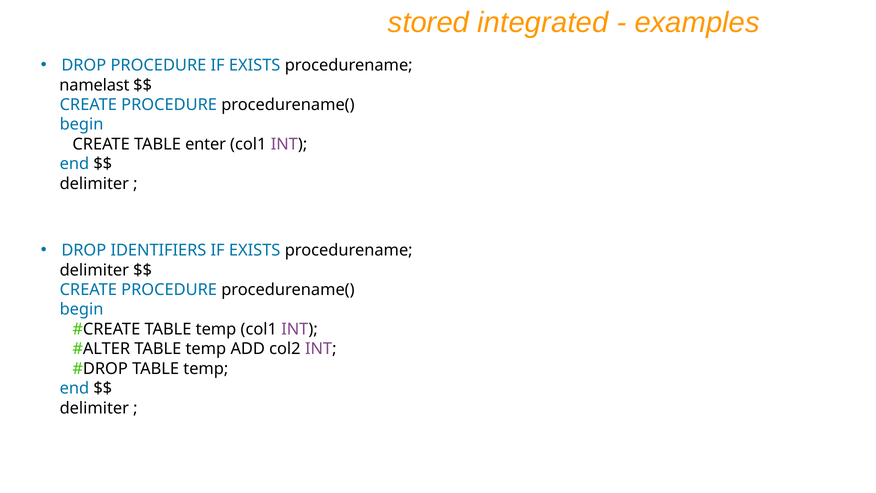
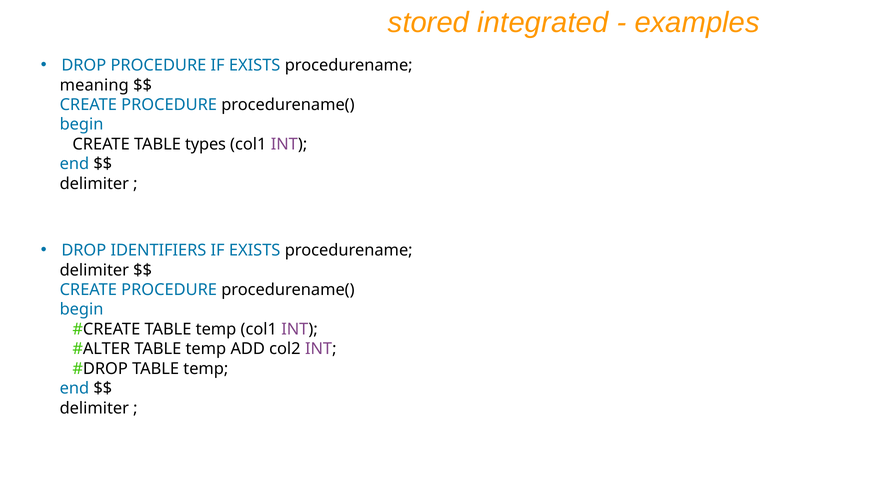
namelast: namelast -> meaning (94, 85)
enter: enter -> types (206, 144)
